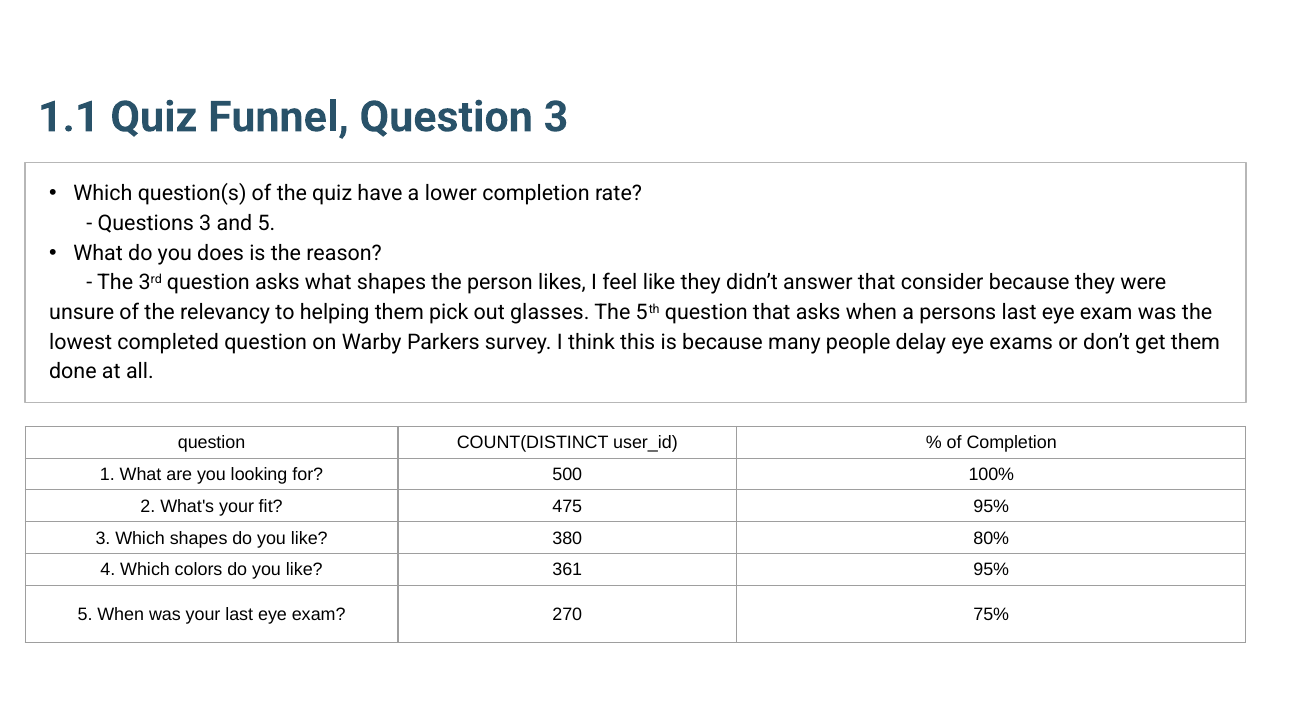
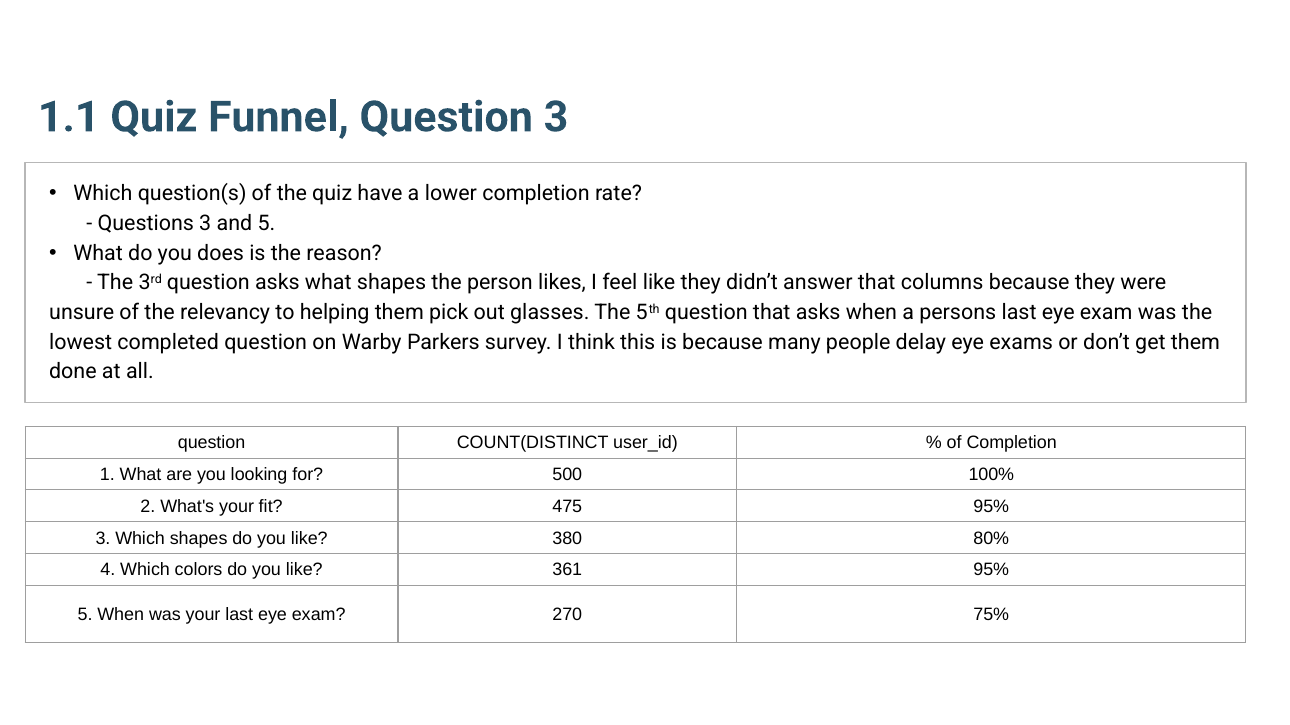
consider: consider -> columns (942, 283)
